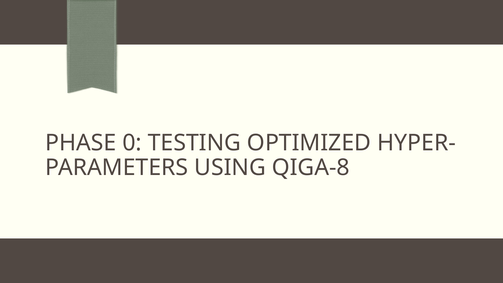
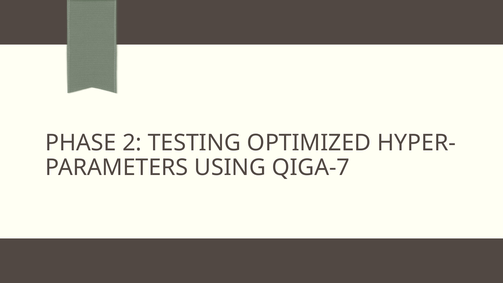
0: 0 -> 2 (132, 143)
QIGA-8: QIGA-8 -> QIGA-7 (311, 168)
